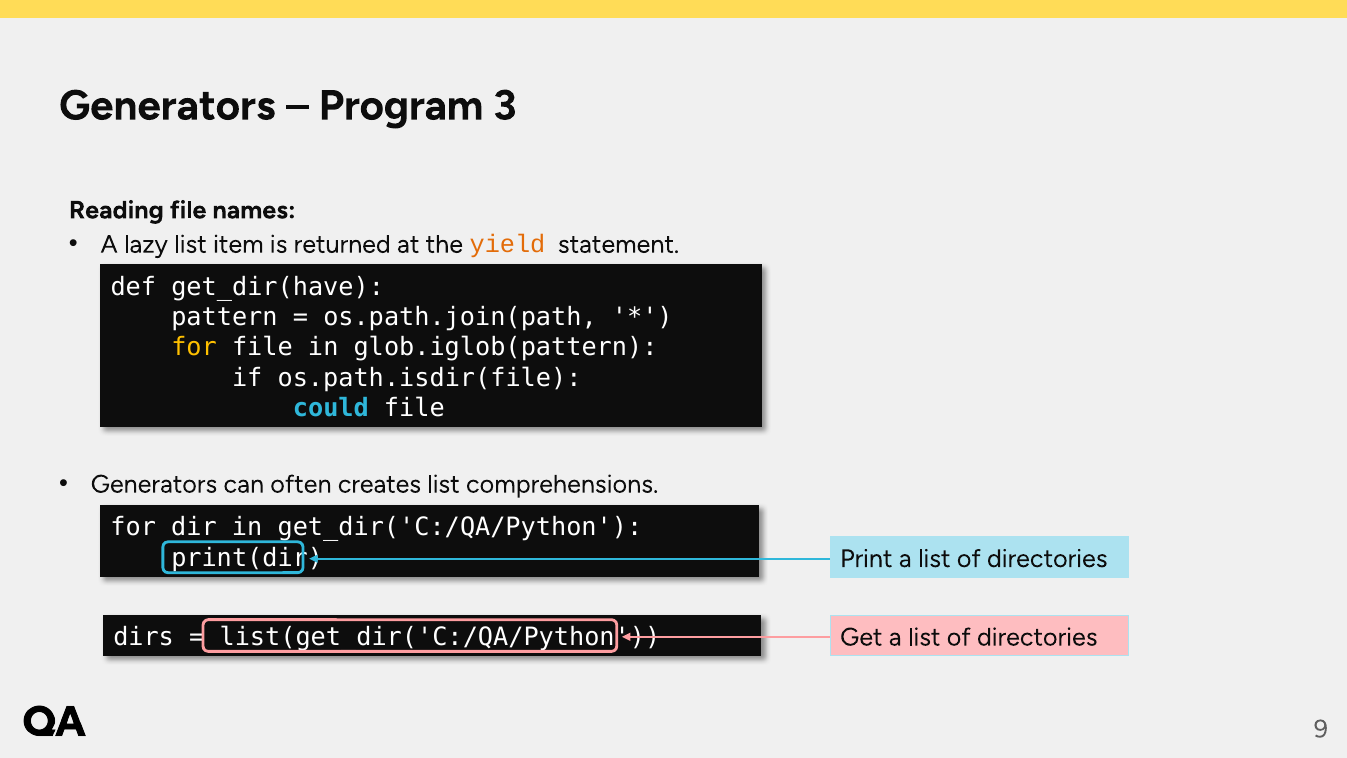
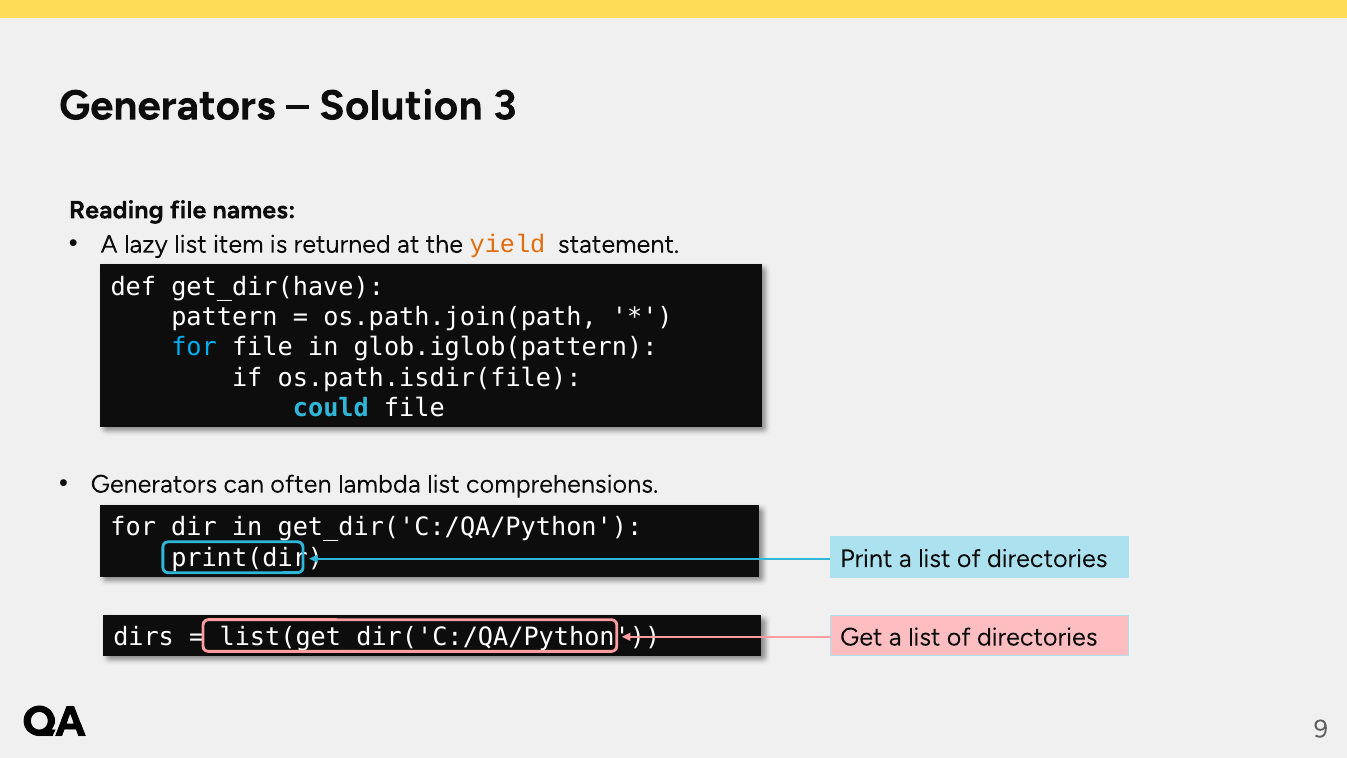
Program: Program -> Solution (401, 106)
for colour: yellow -> light blue (194, 347)
creates: creates -> lambda (379, 484)
